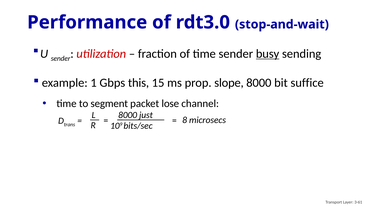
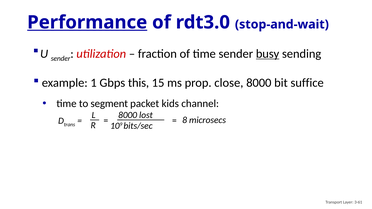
Performance underline: none -> present (87, 22)
slope: slope -> close (229, 83)
lose: lose -> kids (170, 104)
just: just -> lost (146, 115)
